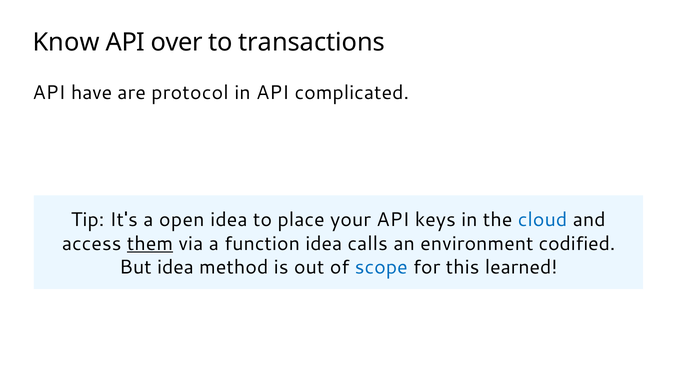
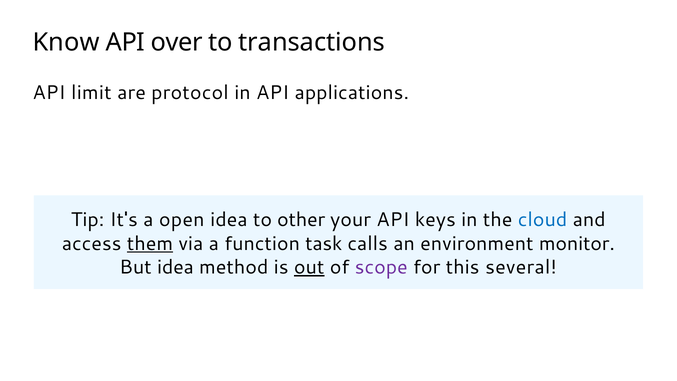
have: have -> limit (91, 93)
complicated: complicated -> applications (352, 93)
place: place -> other (301, 220)
function idea: idea -> task (324, 243)
codified: codified -> monitor (577, 243)
out underline: none -> present (309, 267)
scope colour: blue -> purple (381, 267)
learned: learned -> several (521, 267)
